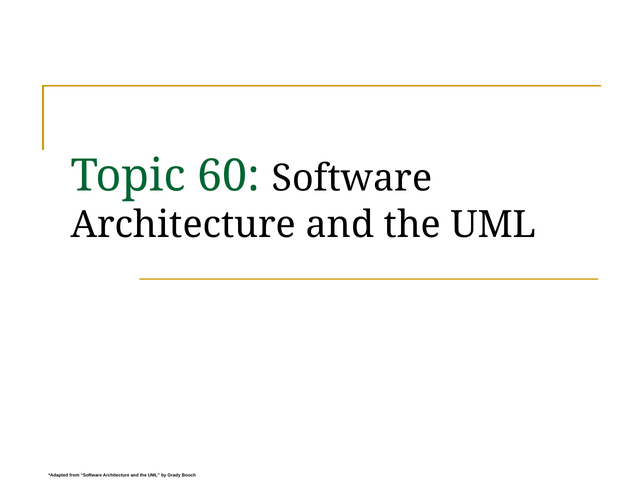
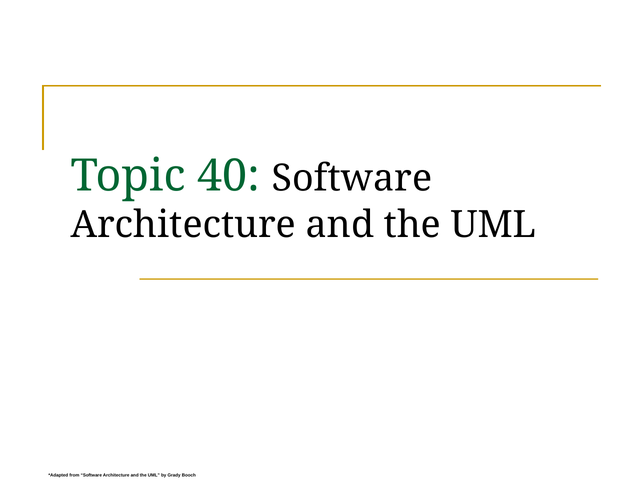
60: 60 -> 40 (229, 176)
